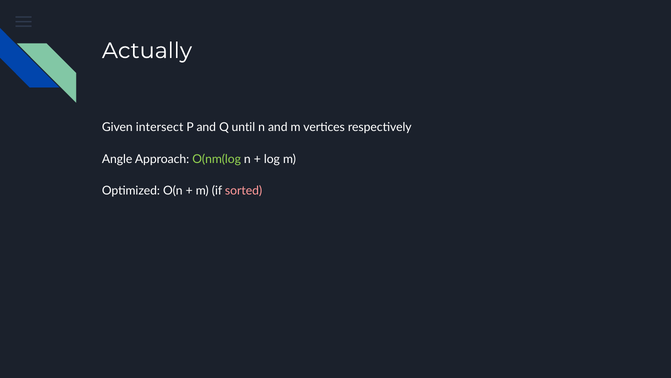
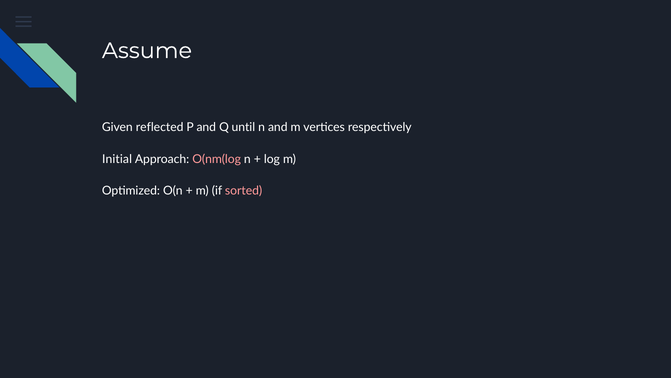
Actually: Actually -> Assume (147, 51)
intersect: intersect -> reflected (160, 127)
Angle: Angle -> Initial (117, 159)
O(nm(log colour: light green -> pink (217, 159)
